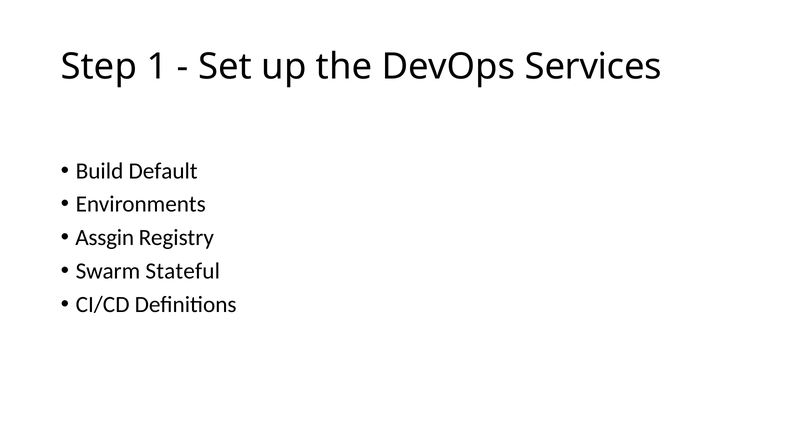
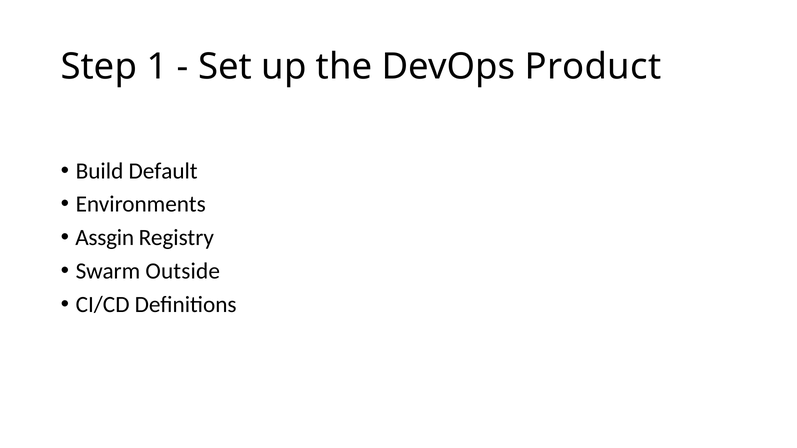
Services: Services -> Product (593, 67)
Stateful: Stateful -> Outside (183, 271)
